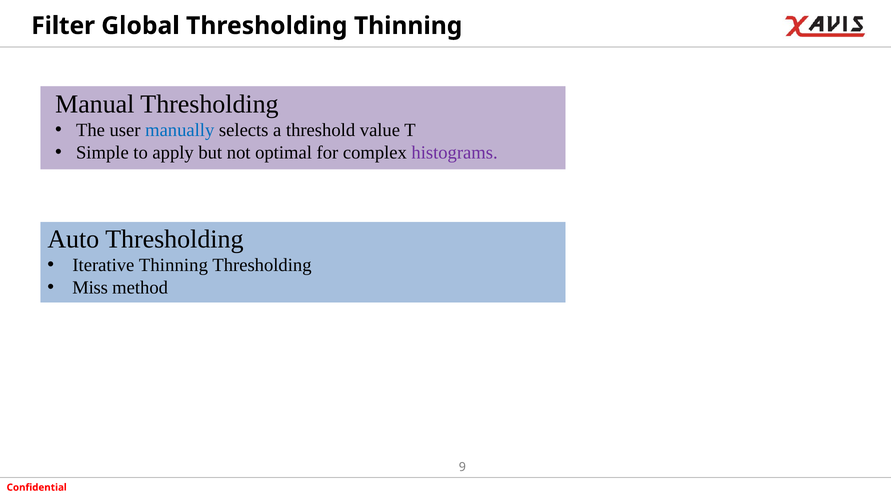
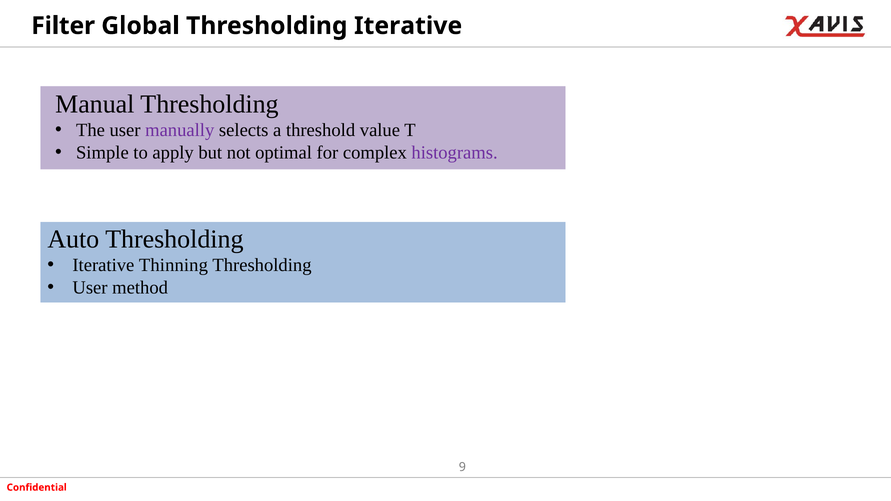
Thresholding Thinning: Thinning -> Iterative (408, 26)
manually colour: blue -> purple (180, 130)
Miss: Miss -> User (90, 288)
